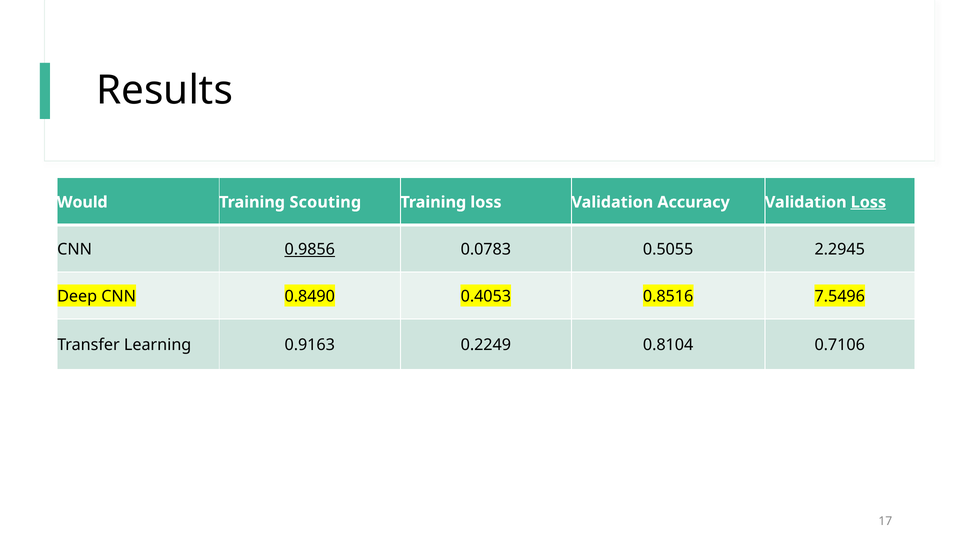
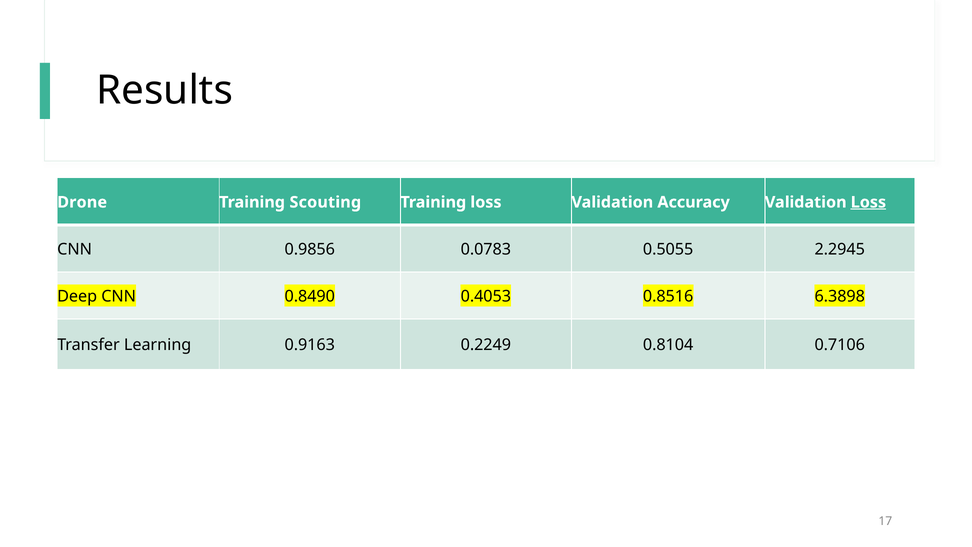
Would: Would -> Drone (82, 202)
0.9856 underline: present -> none (310, 249)
7.5496: 7.5496 -> 6.3898 (840, 296)
